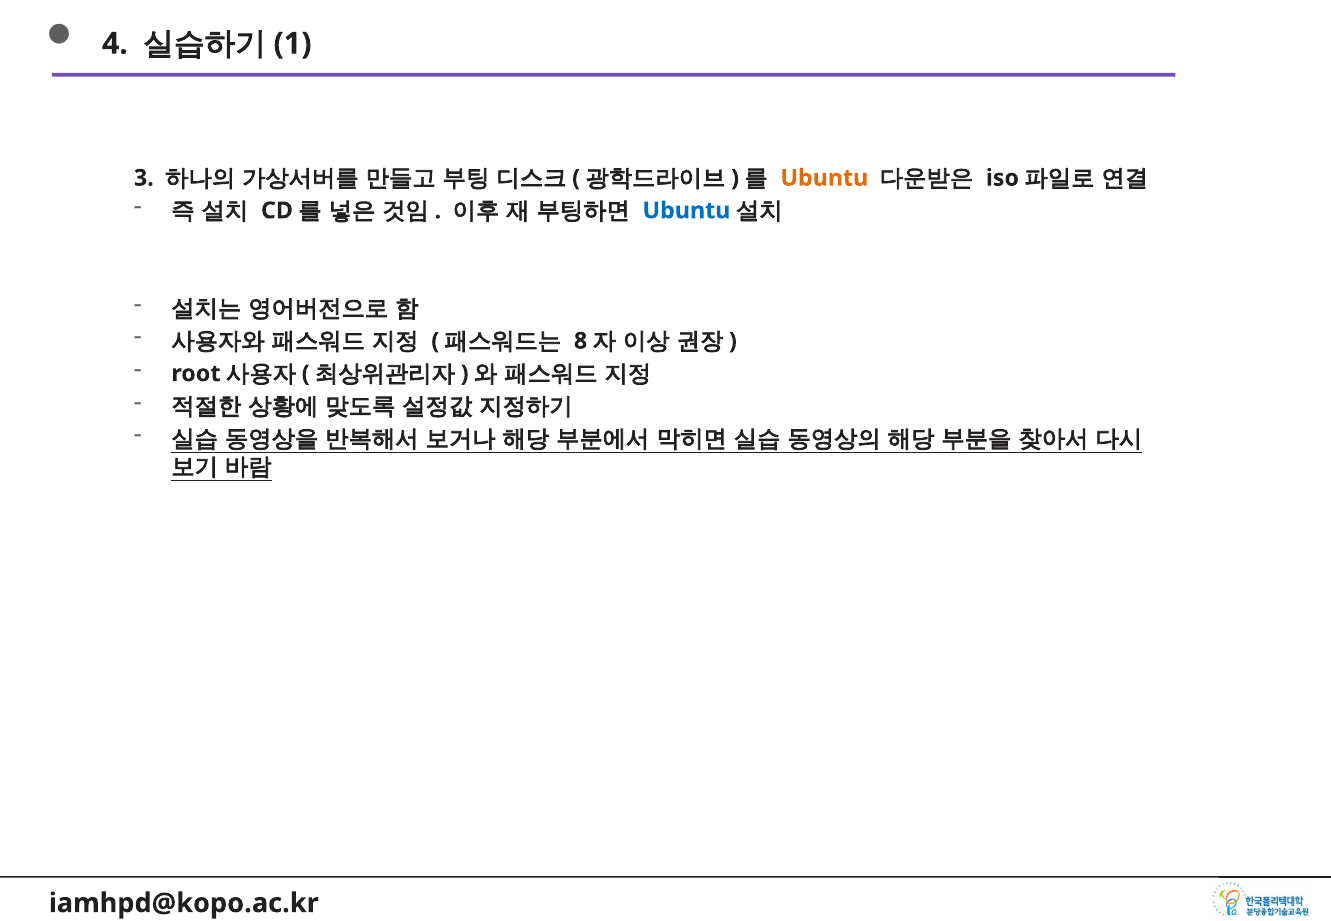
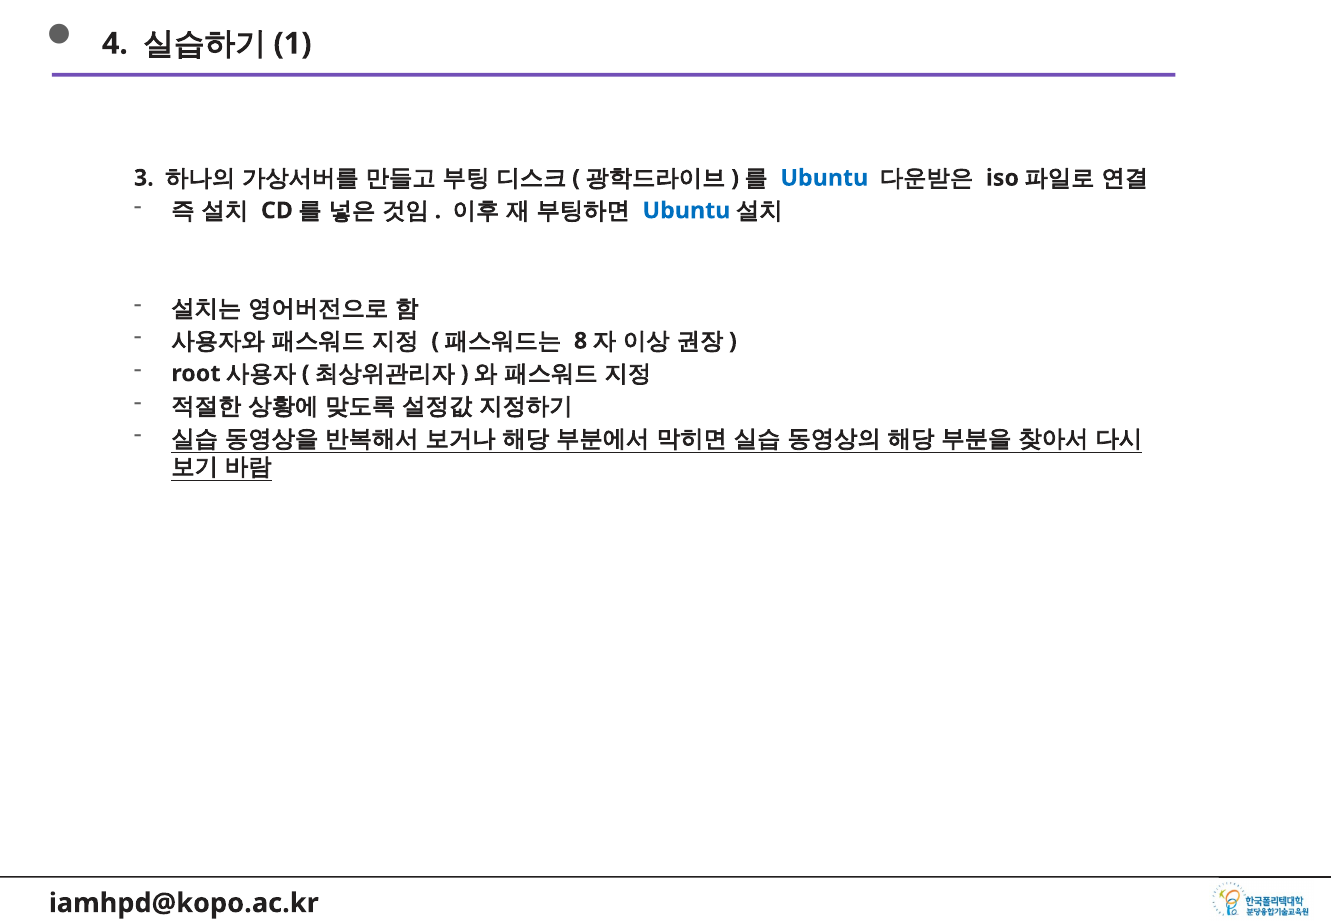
Ubuntu colour: orange -> blue (824, 178)
